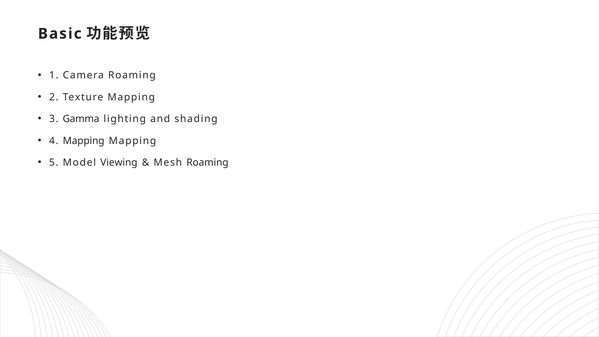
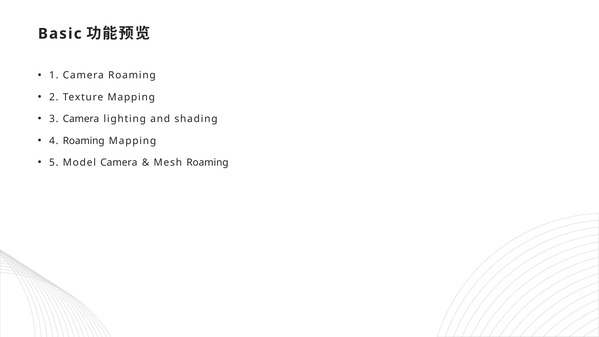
3 Gamma: Gamma -> Camera (81, 119)
4 Mapping: Mapping -> Roaming (84, 141)
Model Viewing: Viewing -> Camera (119, 163)
